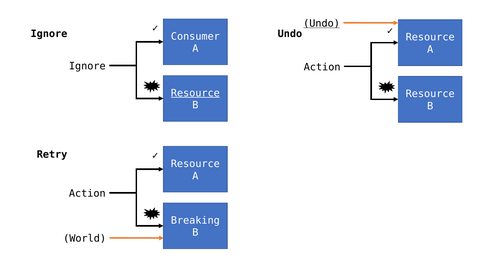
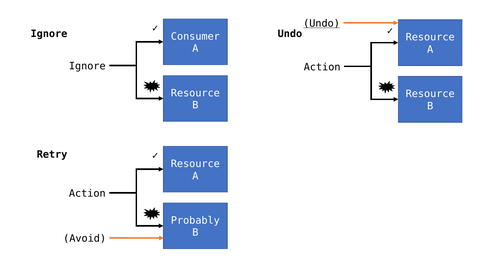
Resource underline: present -> none (195, 93)
Breaking: Breaking -> Probably (195, 220)
World: World -> Avoid (85, 239)
